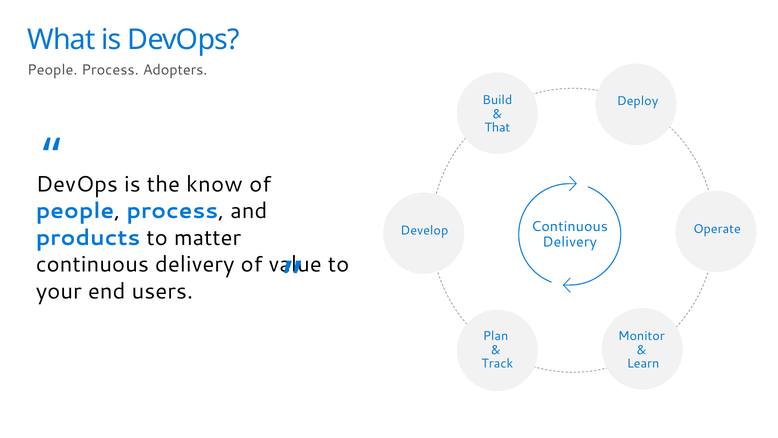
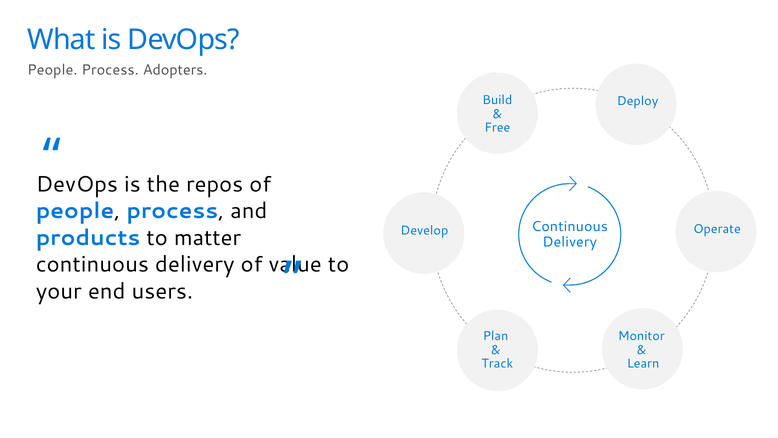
That: That -> Free (497, 128)
know: know -> repos (215, 184)
